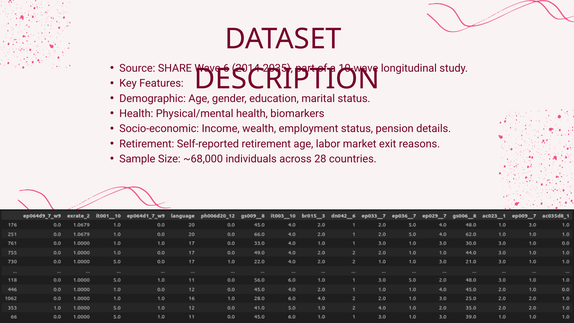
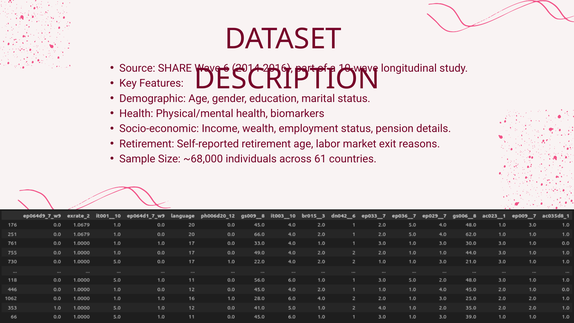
2014-2035: 2014-2035 -> 2014-2016 (262, 68)
28: 28 -> 61 (320, 159)
